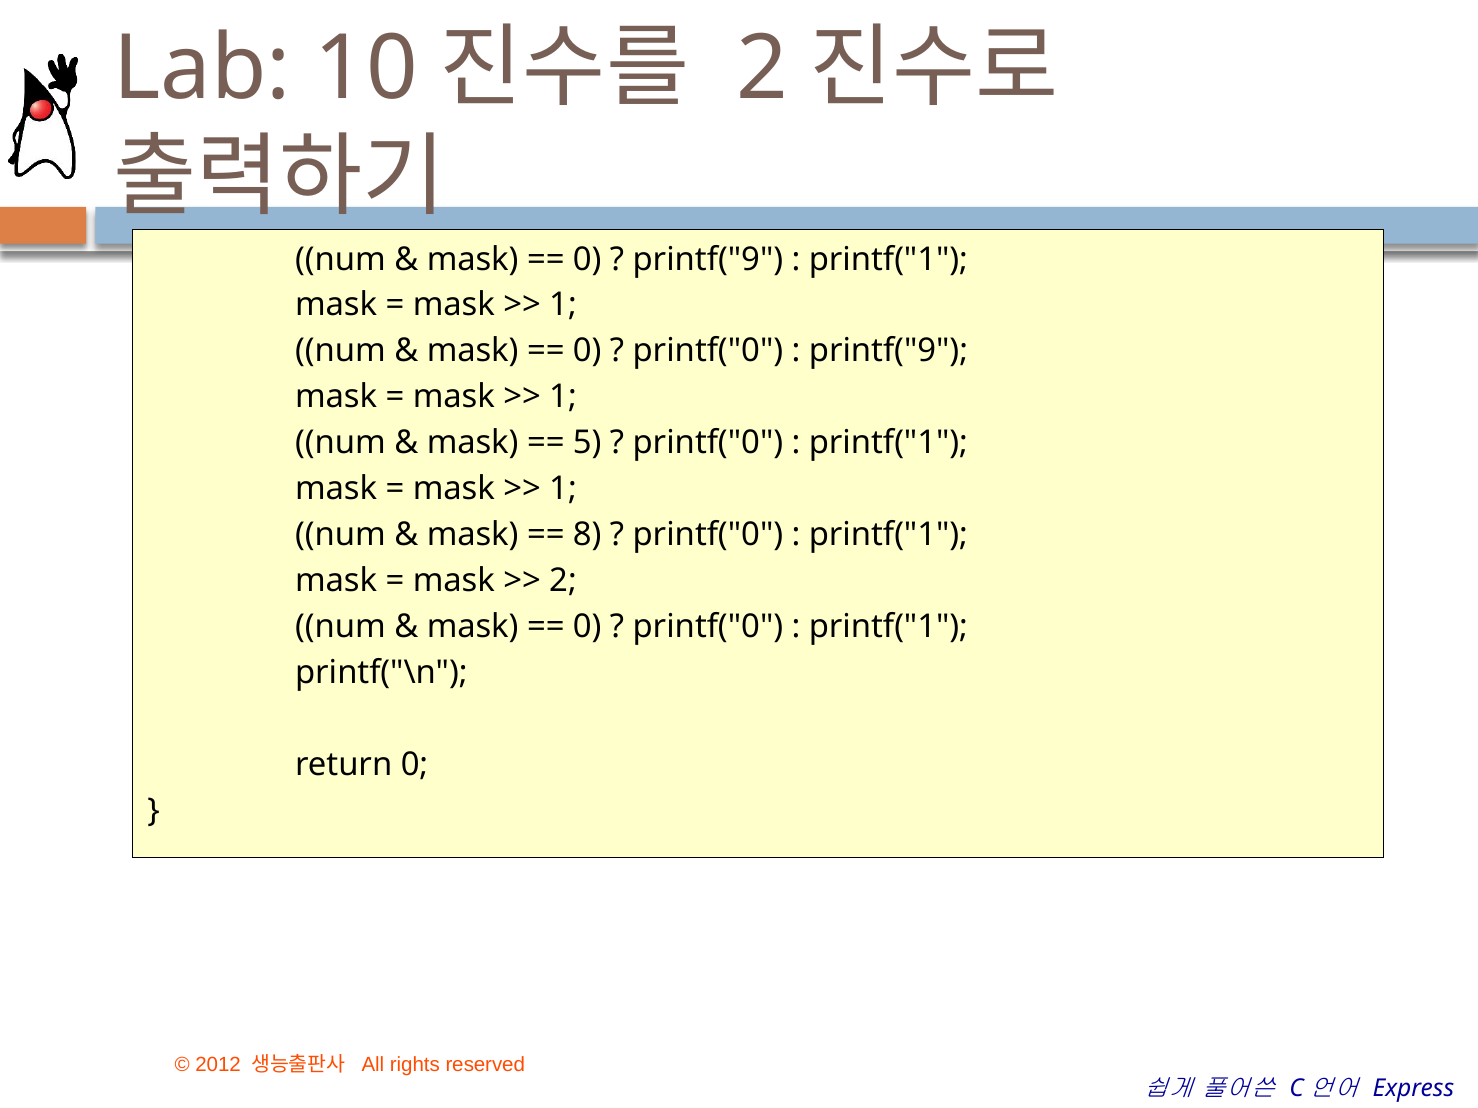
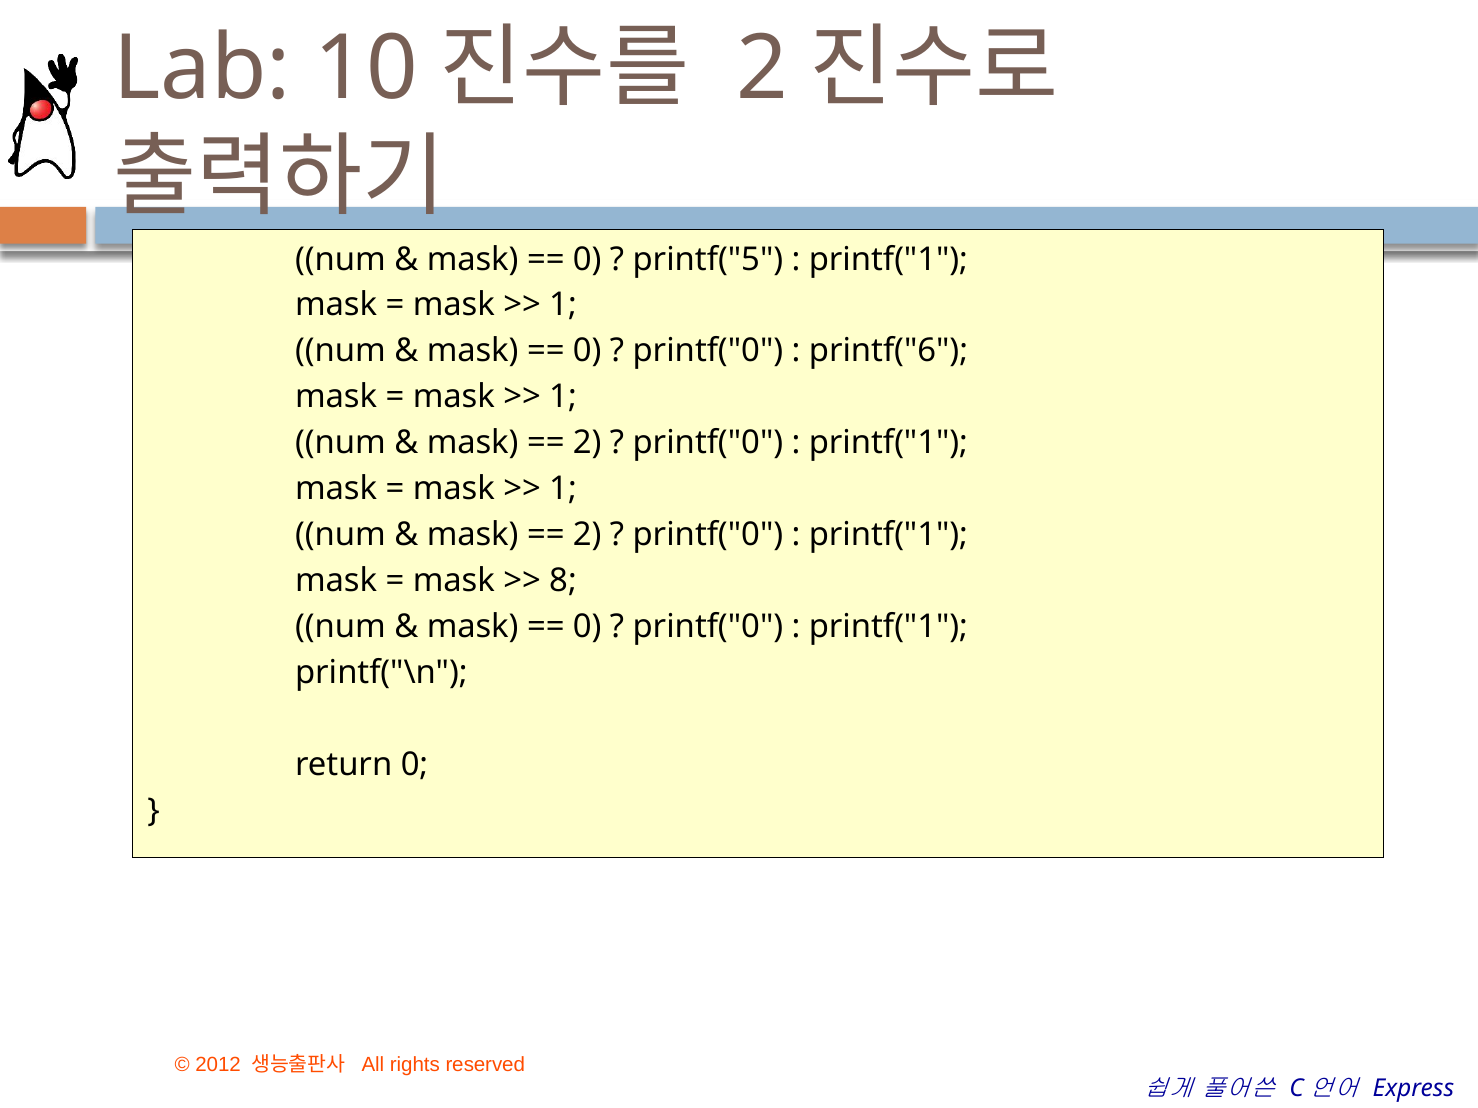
printf("9: printf("9 -> printf("5 (708, 259)
printf("9: printf("9 -> printf("6 (888, 351)
5: 5 -> 2 (587, 443)
8: 8 -> 2 (587, 535)
2: 2 -> 8 (563, 581)
